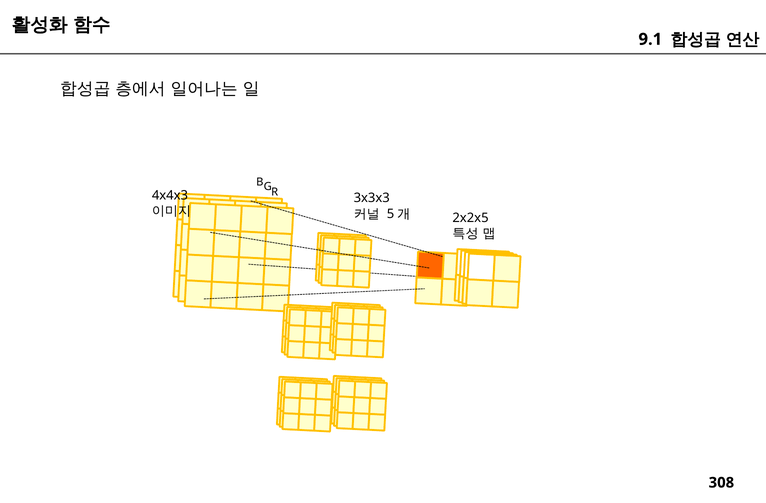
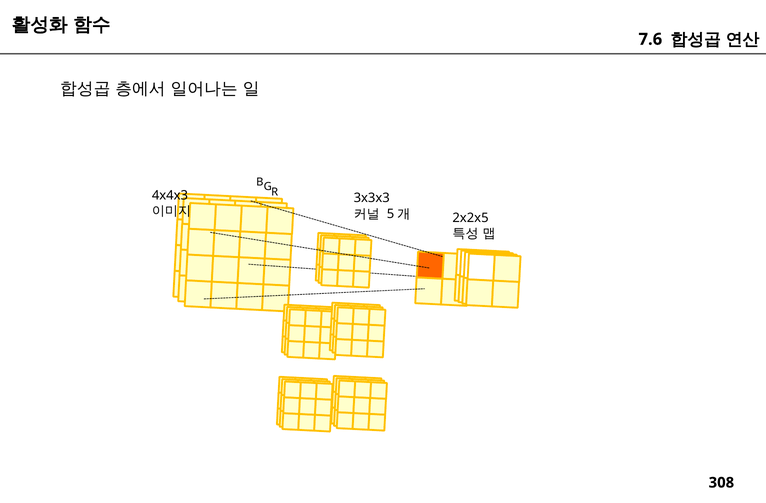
9.1: 9.1 -> 7.6 (650, 39)
